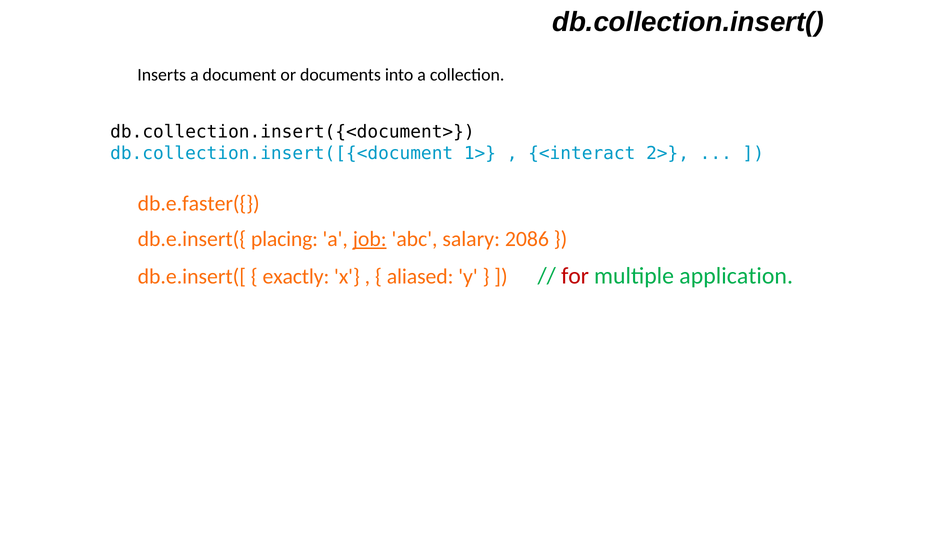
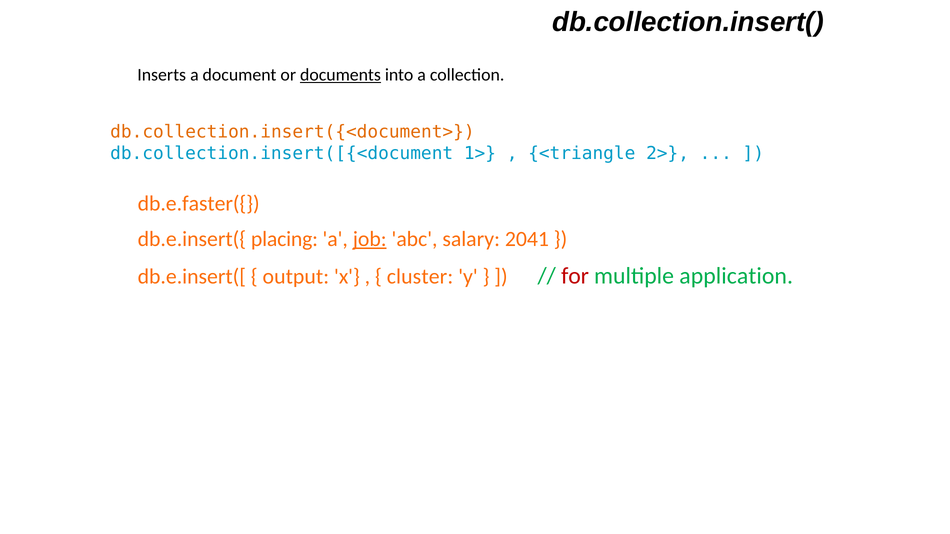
documents underline: none -> present (340, 75)
db.collection.insert({<document> colour: black -> orange (292, 132)
<interact: <interact -> <triangle (582, 154)
2086: 2086 -> 2041 (527, 239)
exactly: exactly -> output (296, 277)
aliased: aliased -> cluster (420, 277)
